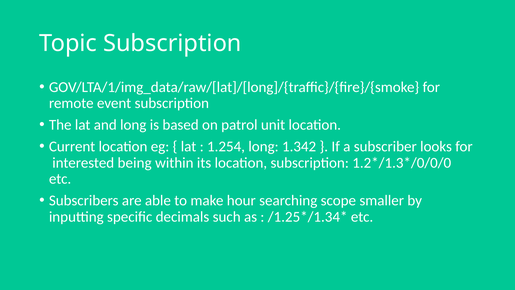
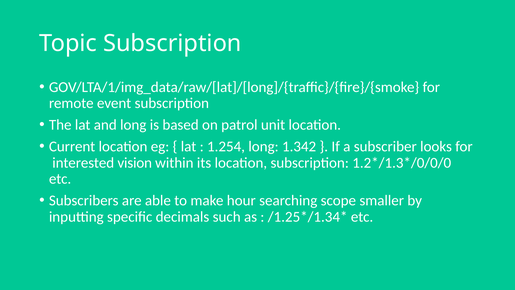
being: being -> vision (135, 163)
